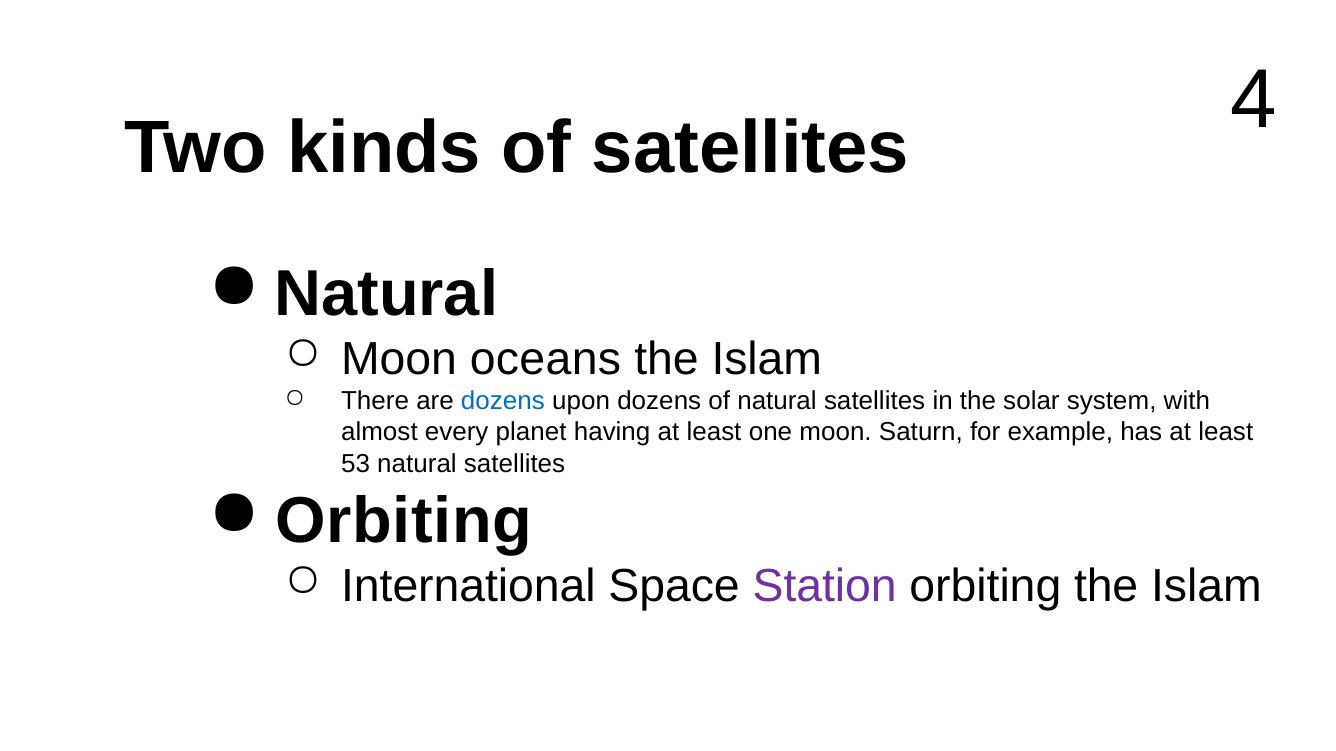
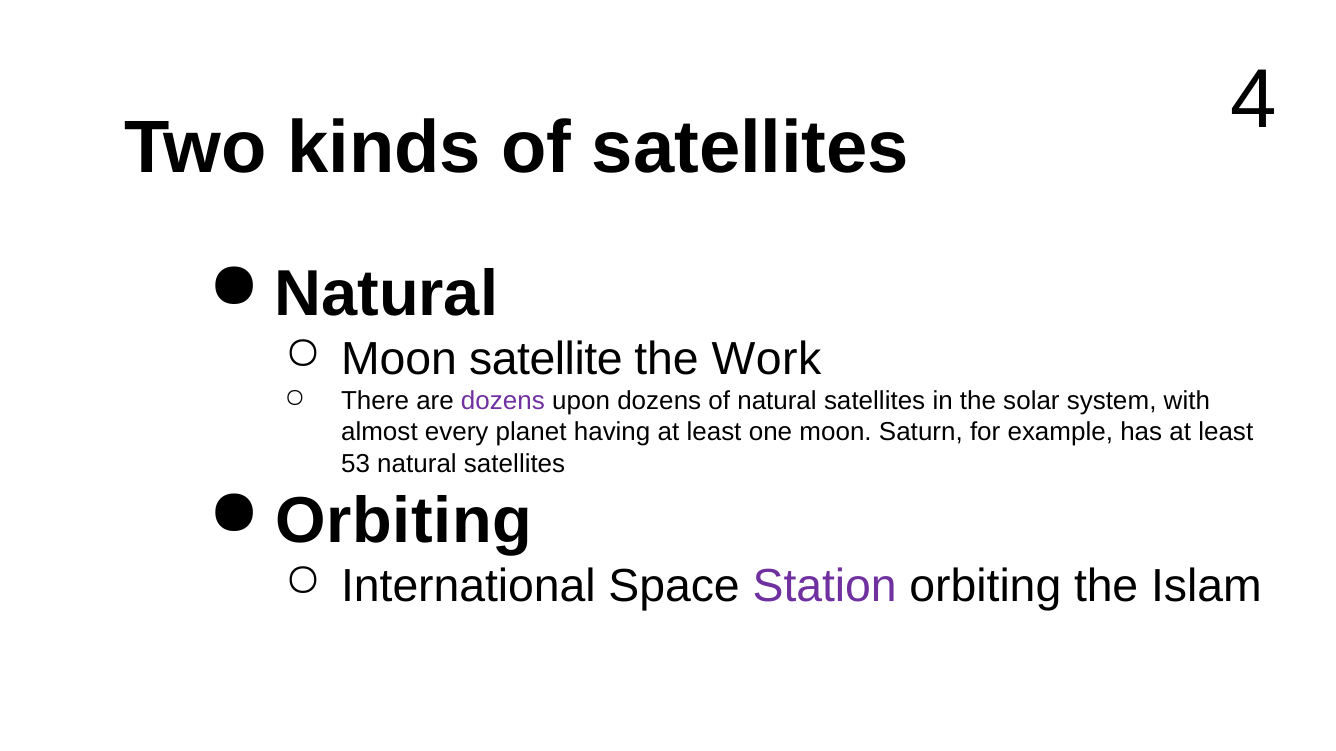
oceans: oceans -> satellite (546, 359)
Islam: Islam -> Work (767, 359)
dozens colour: blue -> purple (503, 401)
